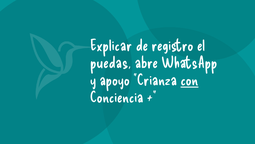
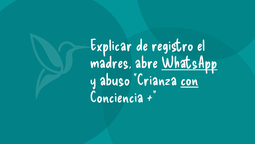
puedas: puedas -> madres (111, 63)
WhatsApp underline: none -> present (189, 63)
apoyo: apoyo -> abuso (115, 80)
